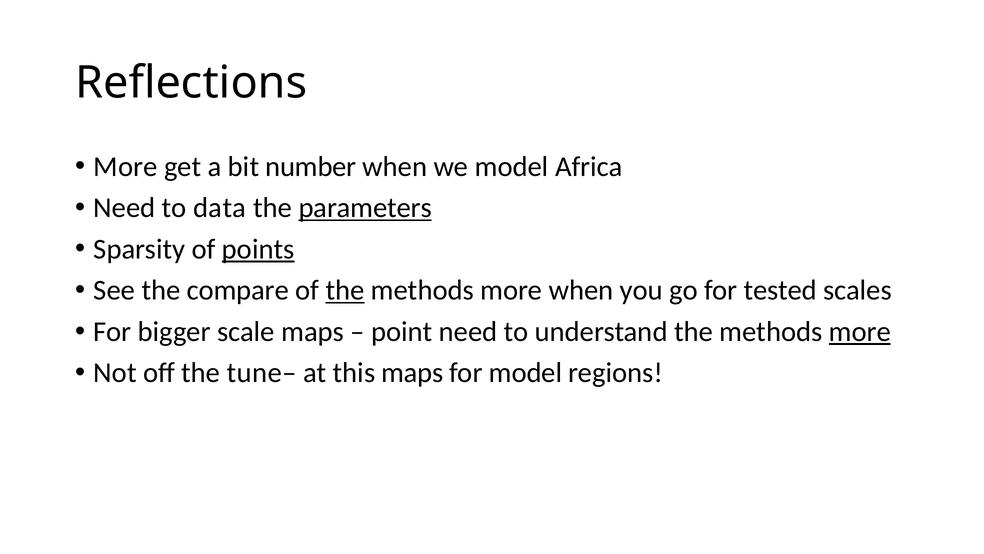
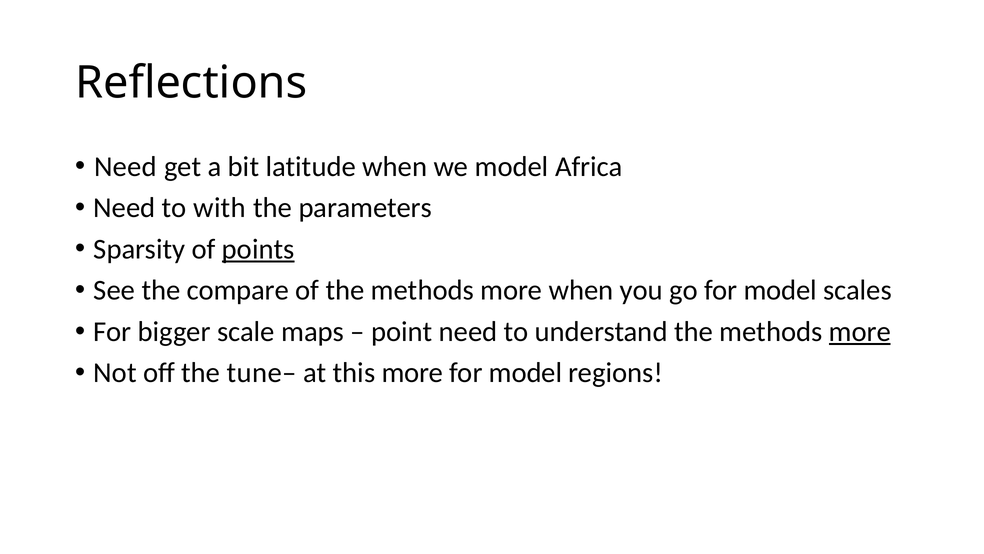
More: More -> Need (126, 166)
number: number -> latitude (311, 166)
data: data -> with (220, 208)
parameters underline: present -> none (365, 208)
the underline: present -> none (345, 290)
go for tested: tested -> model (780, 290)
this maps: maps -> more (412, 373)
